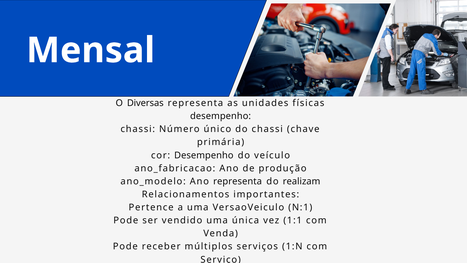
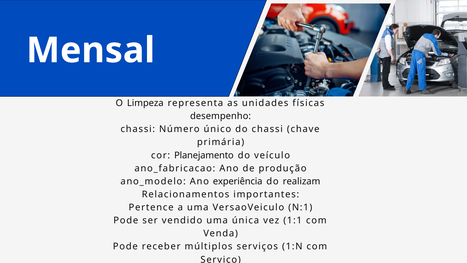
Diversas: Diversas -> Limpeza (145, 103)
cor Desempenho: Desempenho -> Planejamento (204, 155)
Ano representa: representa -> experiência (238, 181)
